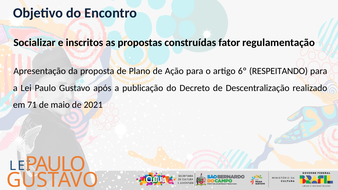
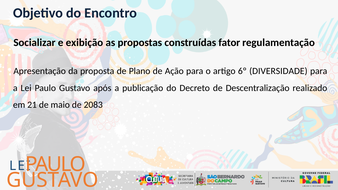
inscritos: inscritos -> exibição (84, 43)
RESPEITANDO: RESPEITANDO -> DIVERSIDADE (278, 71)
71: 71 -> 21 (32, 105)
2021: 2021 -> 2083 (93, 105)
